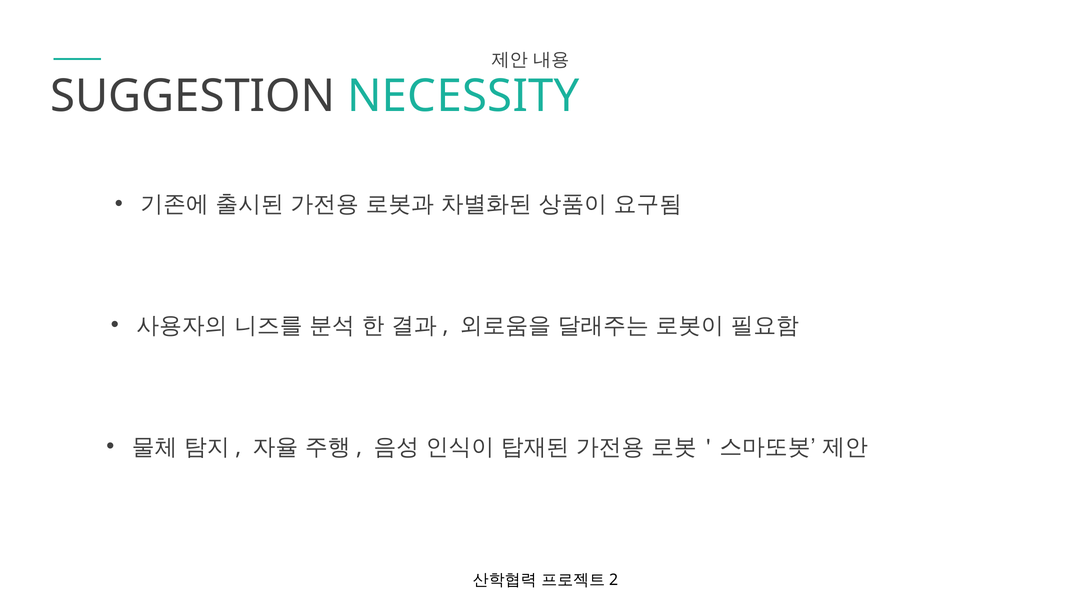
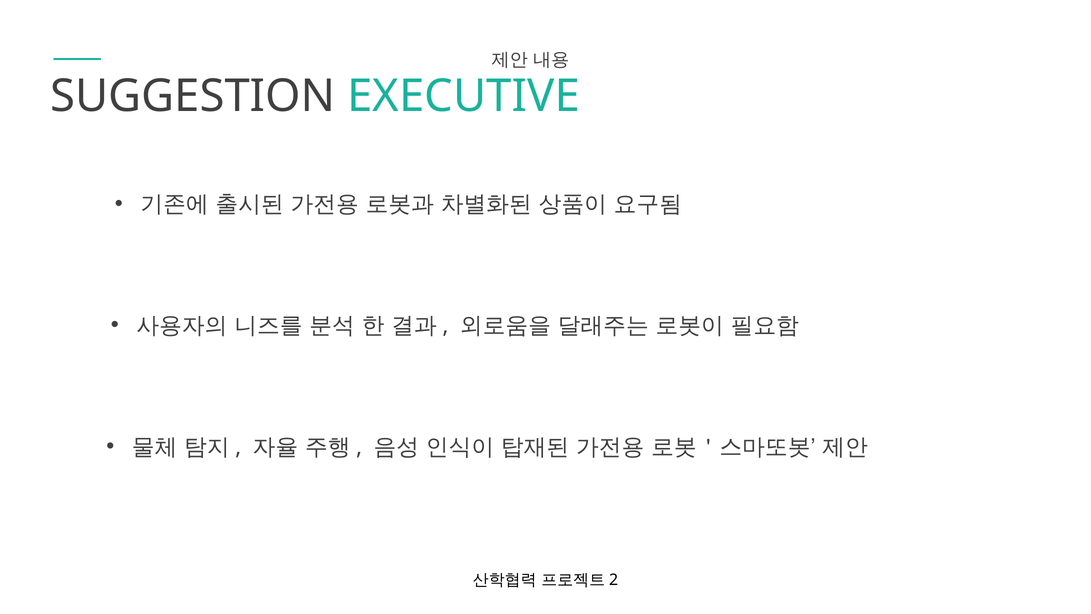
NECESSITY: NECESSITY -> EXECUTIVE (463, 96)
